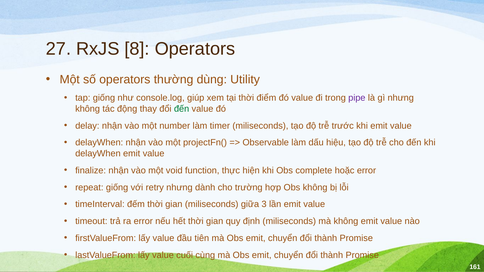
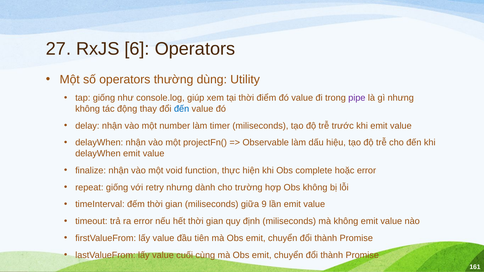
8: 8 -> 6 (137, 49)
đến colour: green -> blue (182, 109)
3: 3 -> 9 (264, 204)
